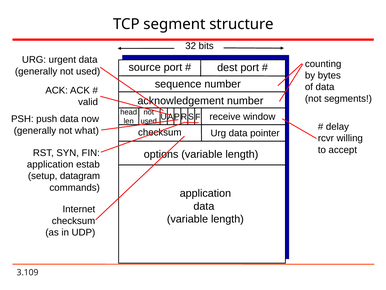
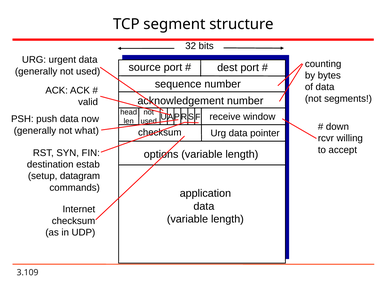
delay: delay -> down (337, 126)
application: application -> destination (50, 164)
